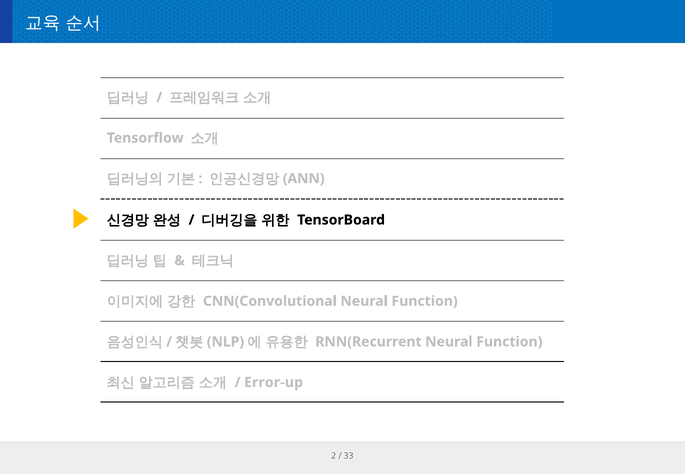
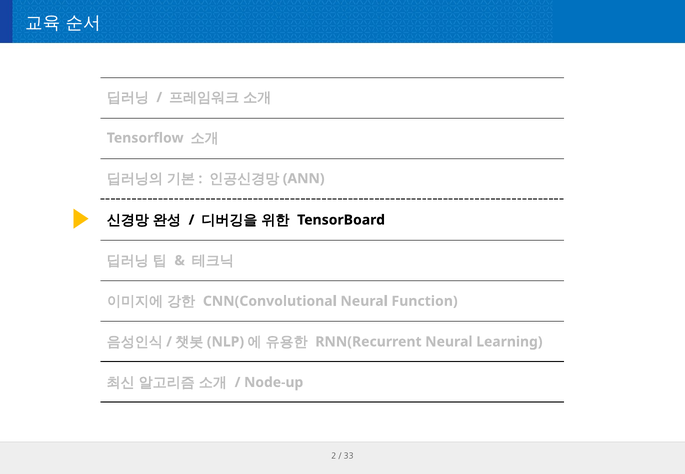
RNN(Recurrent Neural Function: Function -> Learning (509, 342)
Error-up: Error-up -> Node-up (274, 383)
